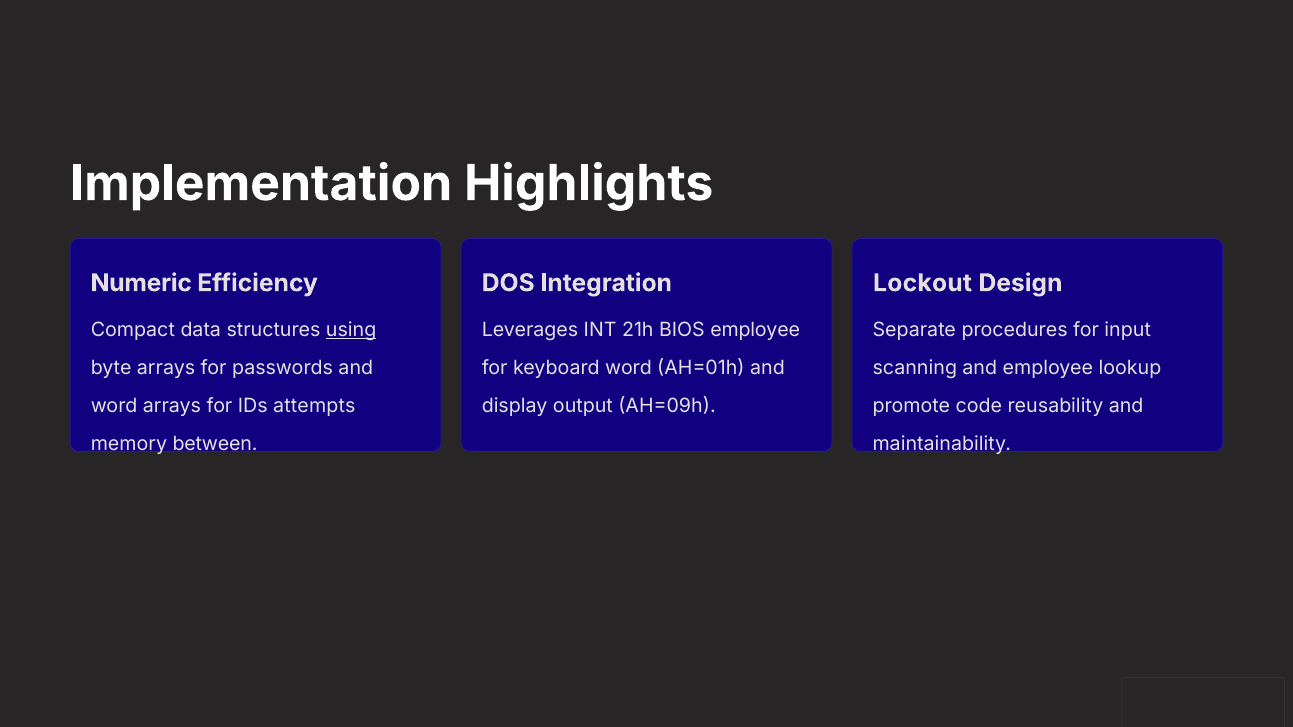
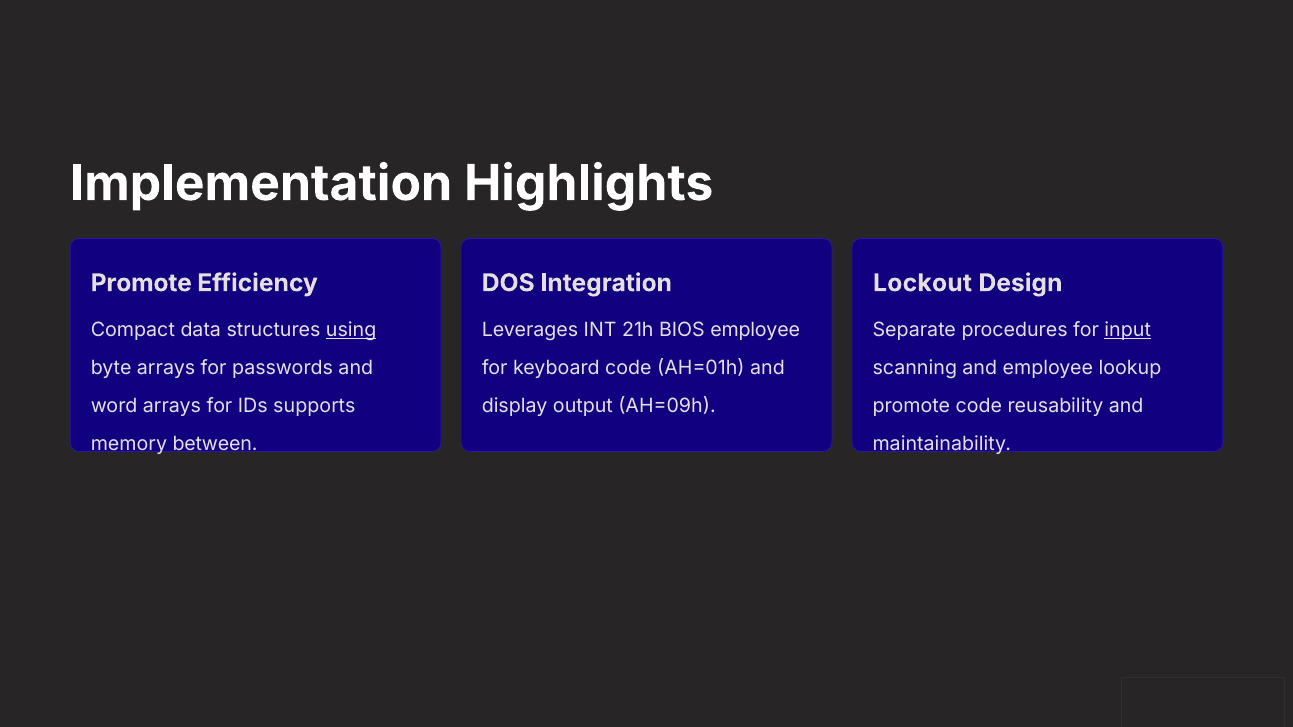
Numeric: Numeric -> Promote (141, 283)
input underline: none -> present (1128, 330)
keyboard word: word -> code (628, 368)
attempts: attempts -> supports (314, 407)
